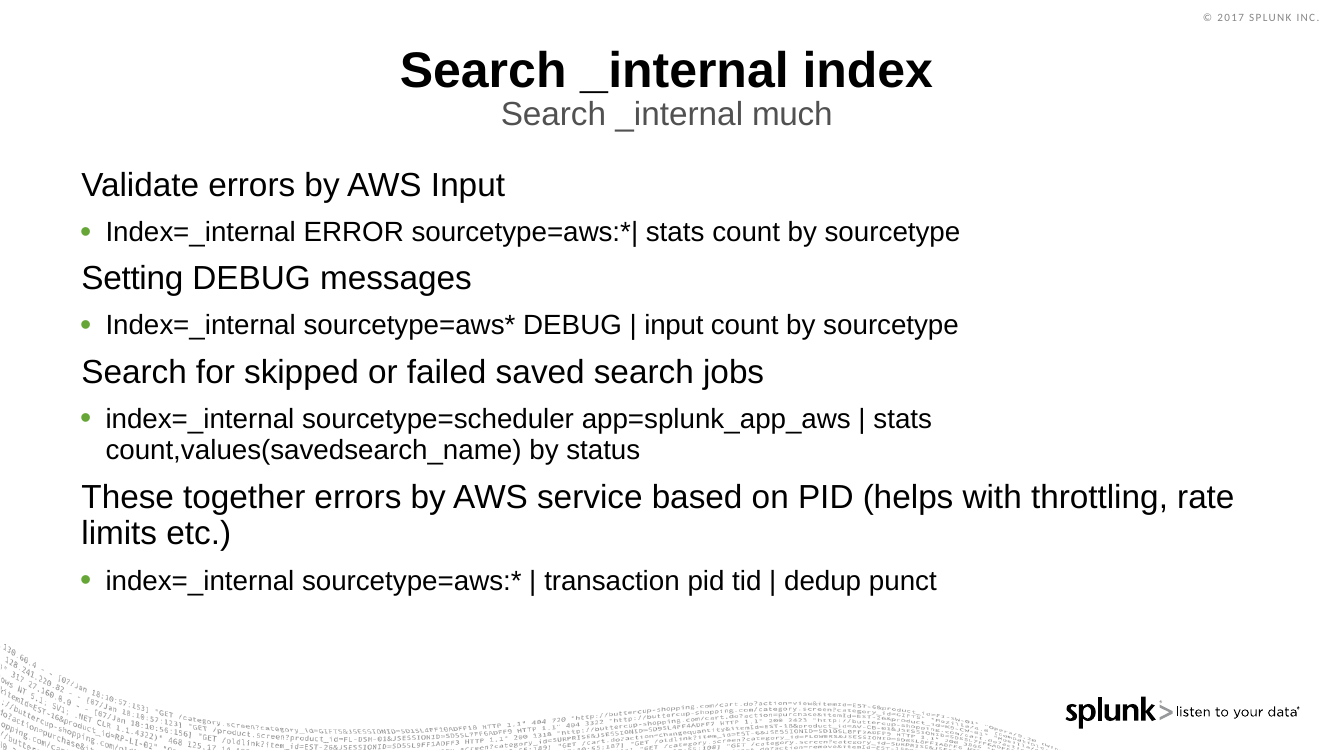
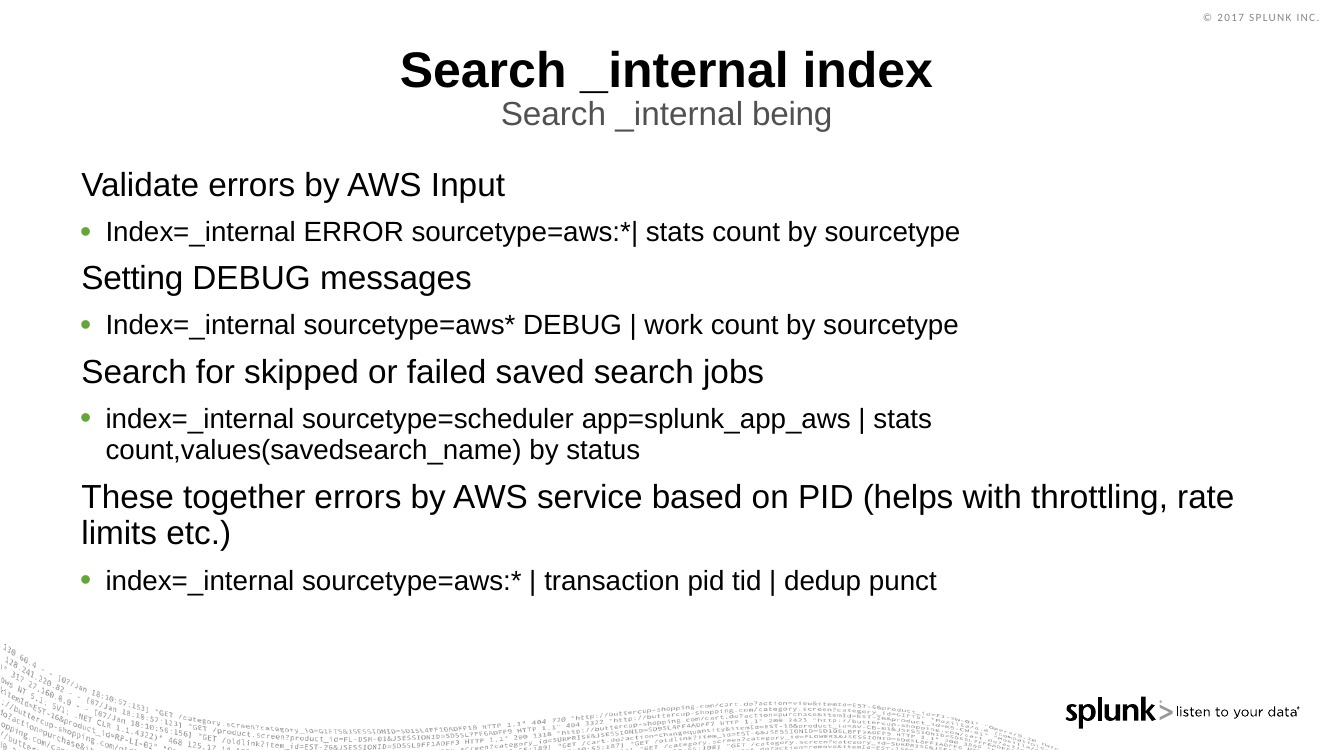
much: much -> being (792, 115)
input: input -> work (674, 326)
